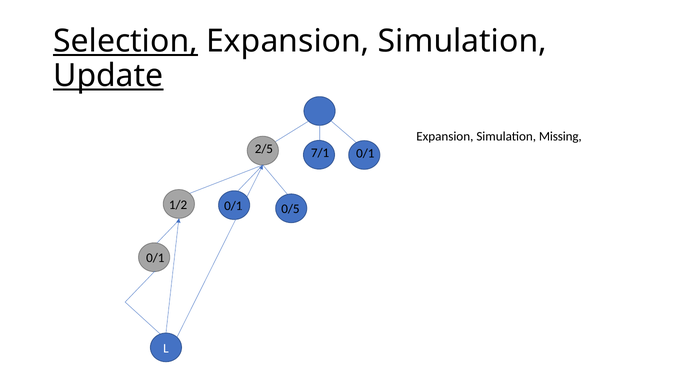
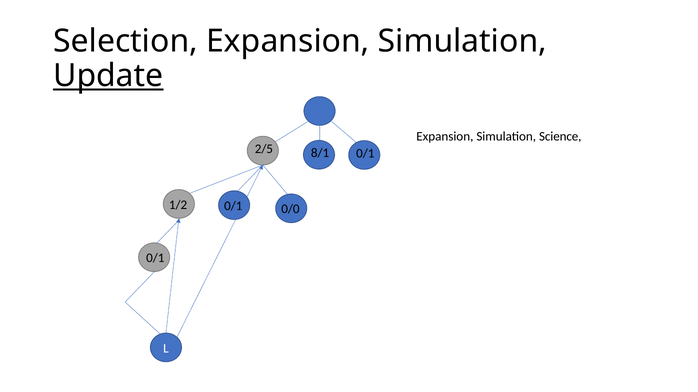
Selection underline: present -> none (126, 41)
Missing: Missing -> Science (560, 137)
7/1: 7/1 -> 8/1 (320, 153)
0/5: 0/5 -> 0/0 (290, 209)
